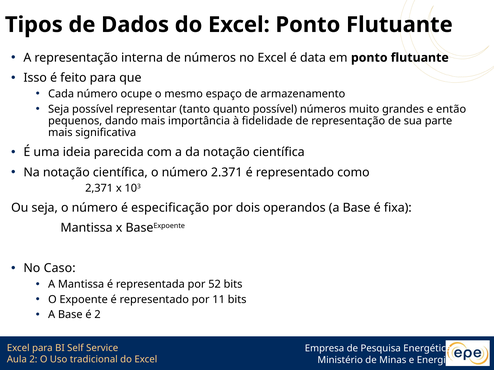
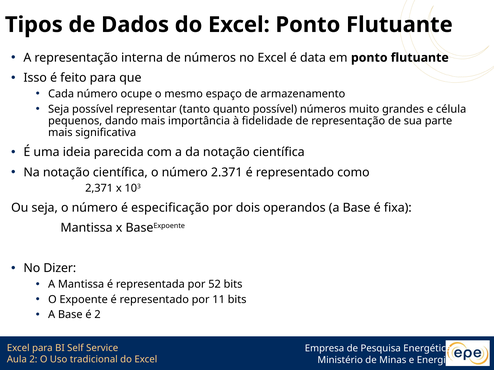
então: então -> célula (451, 109)
Caso: Caso -> Dizer (60, 269)
